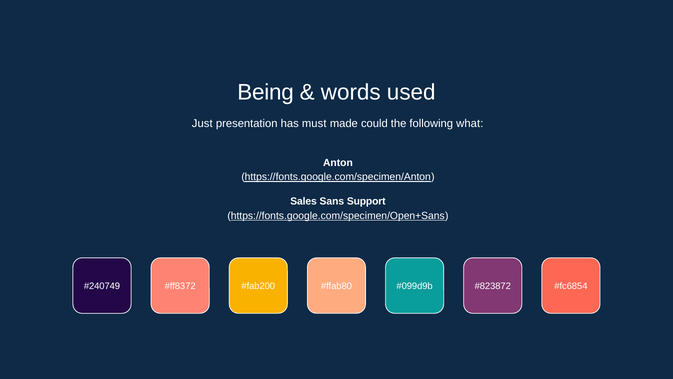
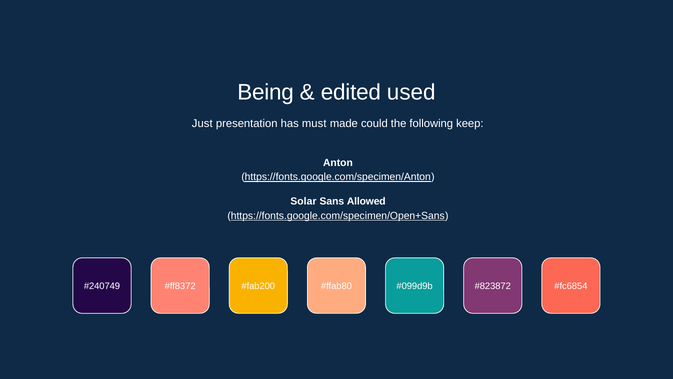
words: words -> edited (351, 92)
what: what -> keep (470, 124)
Sales: Sales -> Solar (303, 201)
Support: Support -> Allowed (366, 201)
